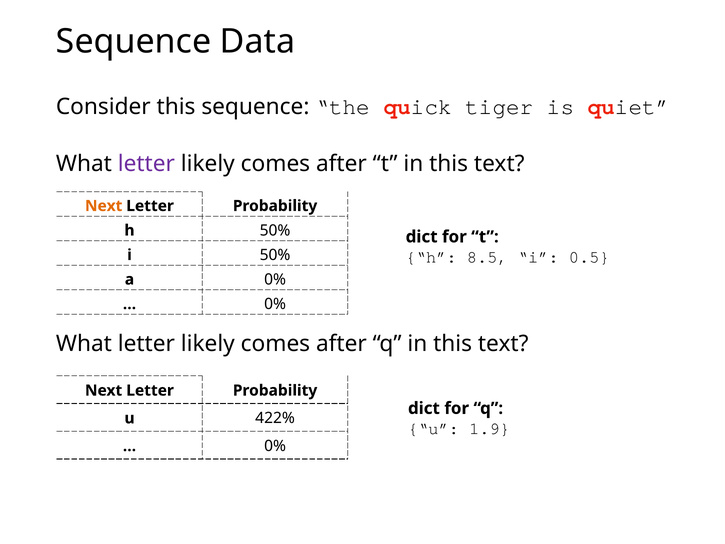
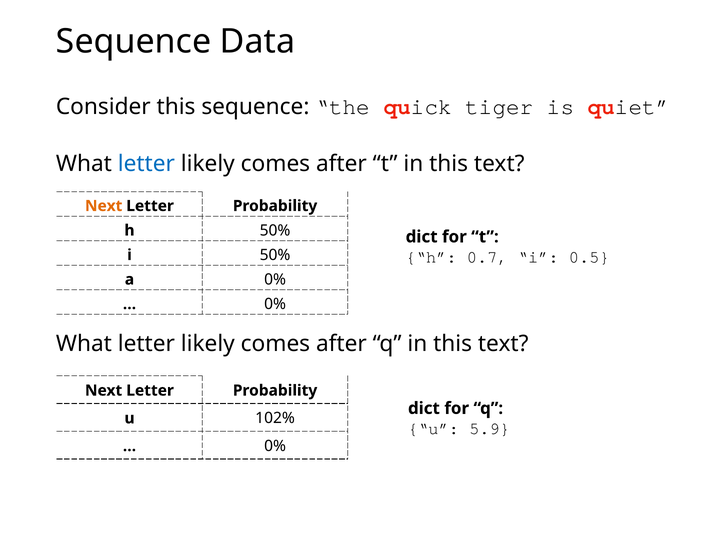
letter colour: purple -> blue (146, 163)
8.5: 8.5 -> 0.7 (487, 257)
422%: 422% -> 102% (275, 418)
1.9: 1.9 -> 5.9 (490, 429)
